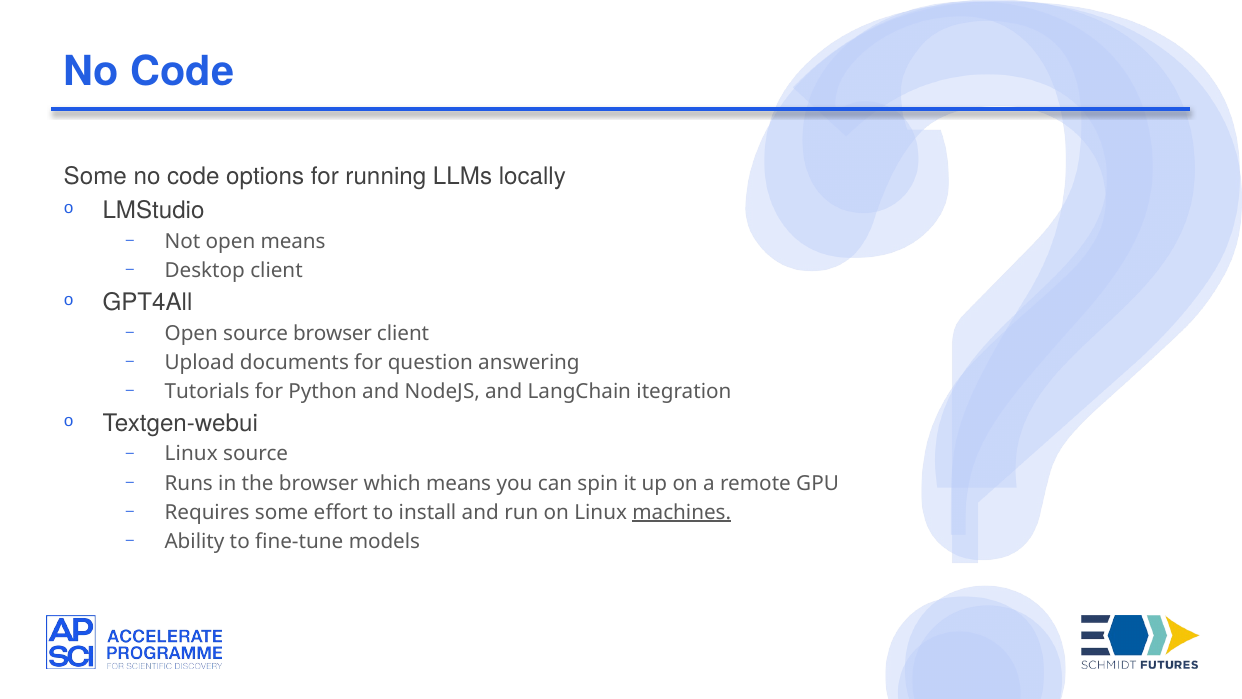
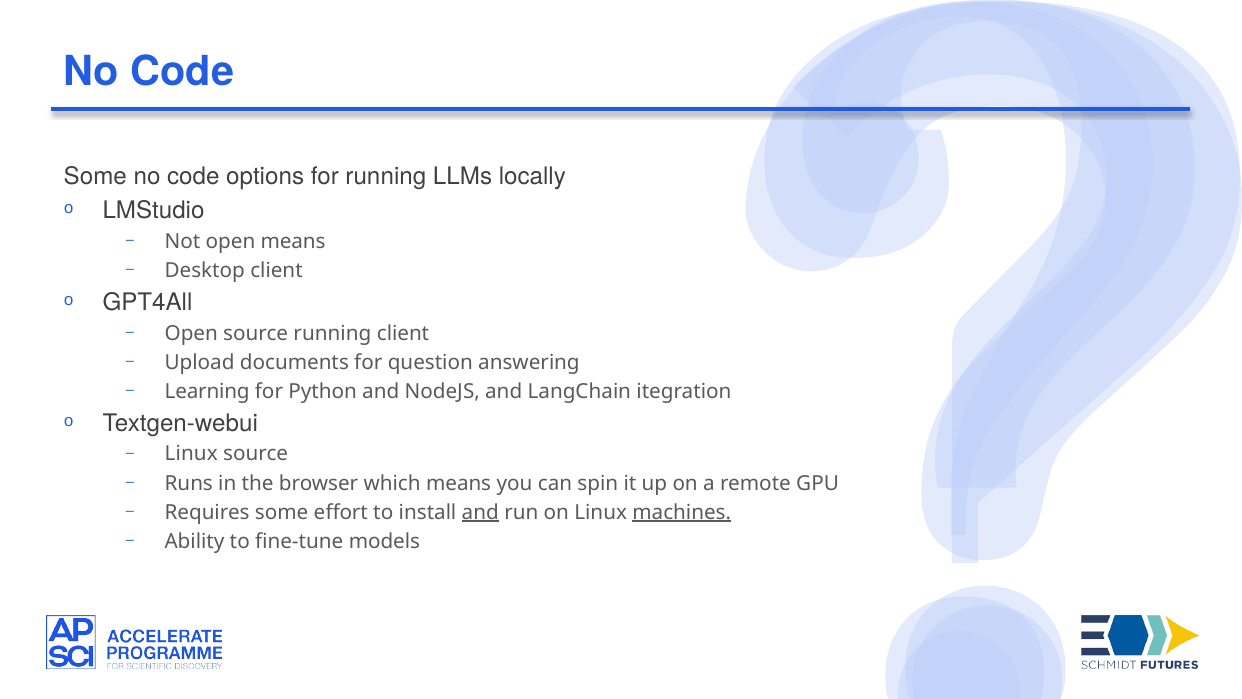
source browser: browser -> running (332, 333)
Tutorials: Tutorials -> Learning (207, 391)
and underline: none -> present (480, 512)
